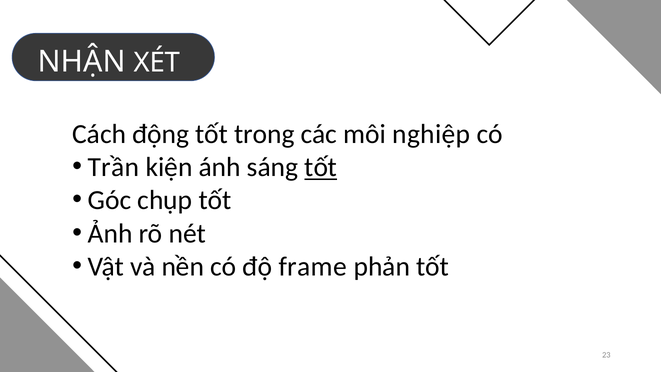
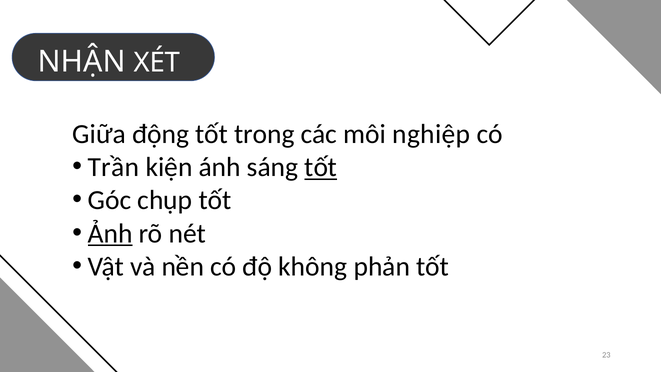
Cách: Cách -> Giữa (99, 134)
Ảnh underline: none -> present (110, 233)
frame: frame -> không (313, 266)
